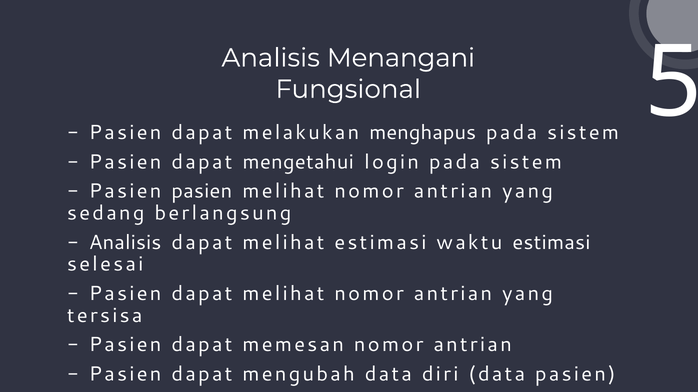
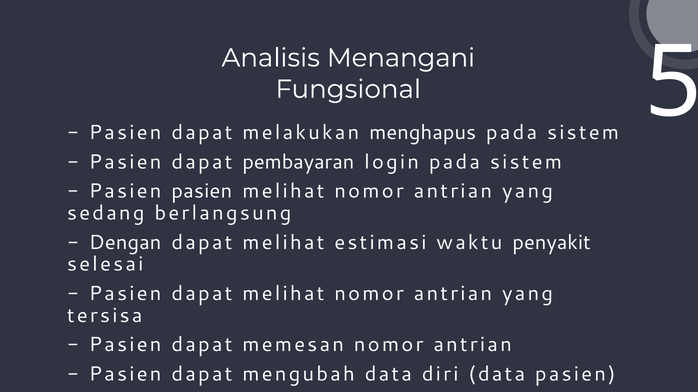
mengetahui: mengetahui -> pembayaran (298, 162)
Analisis: Analisis -> Dengan (125, 243)
waktu estimasi: estimasi -> penyakit (552, 243)
